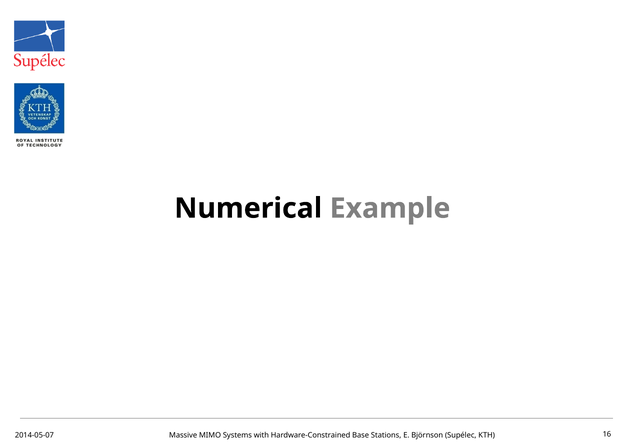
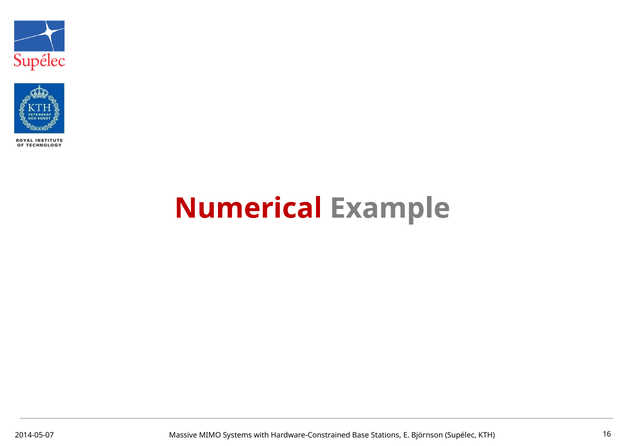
Numerical colour: black -> red (248, 208)
